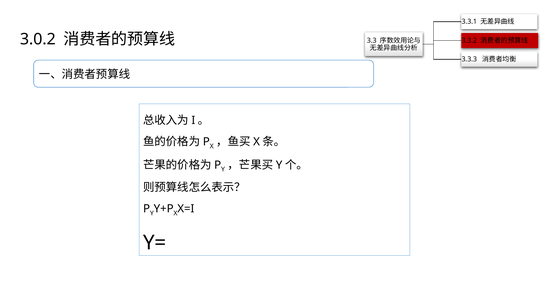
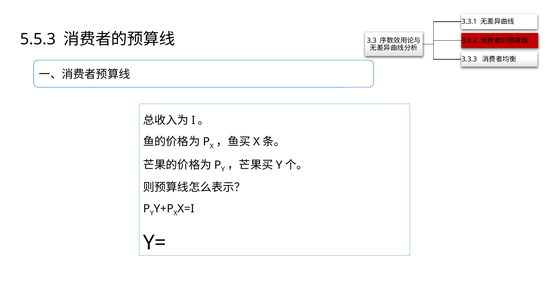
3.0.2: 3.0.2 -> 5.5.3 (38, 39)
